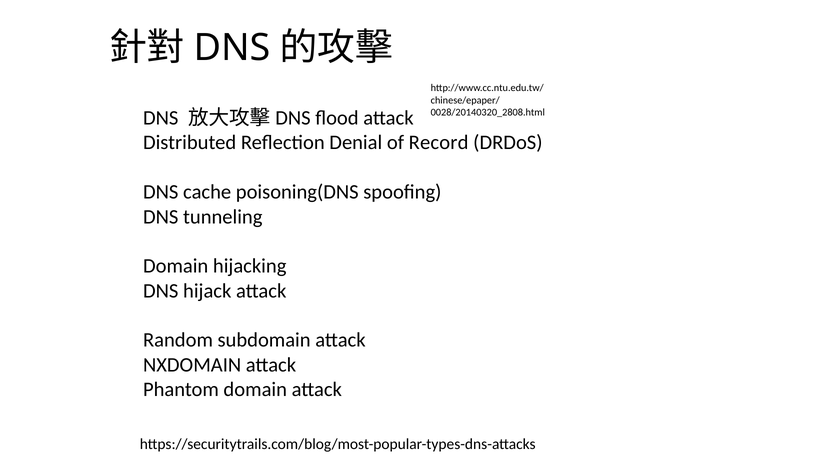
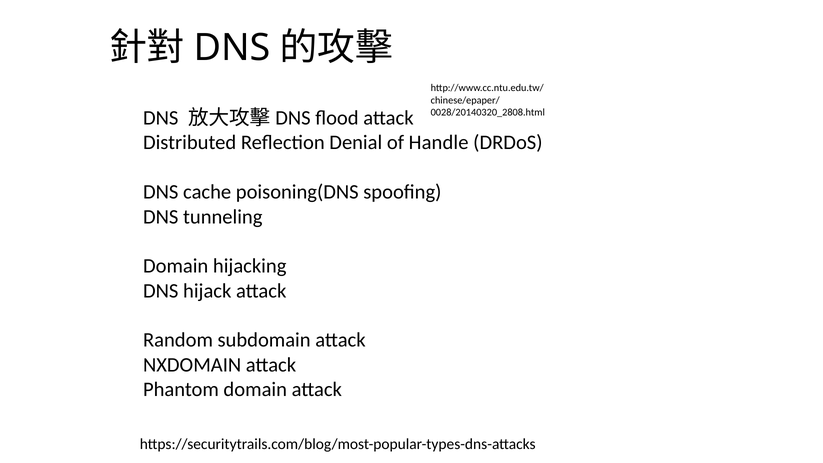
Record: Record -> Handle (439, 143)
